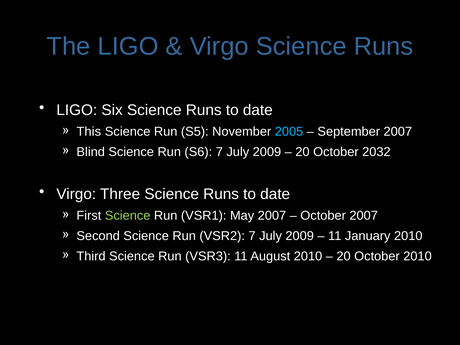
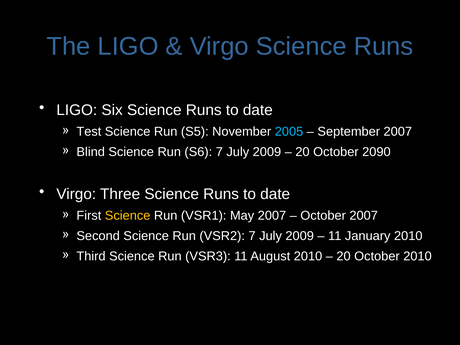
This: This -> Test (89, 132)
2032: 2032 -> 2090 (376, 152)
Science colour: light green -> yellow (128, 216)
